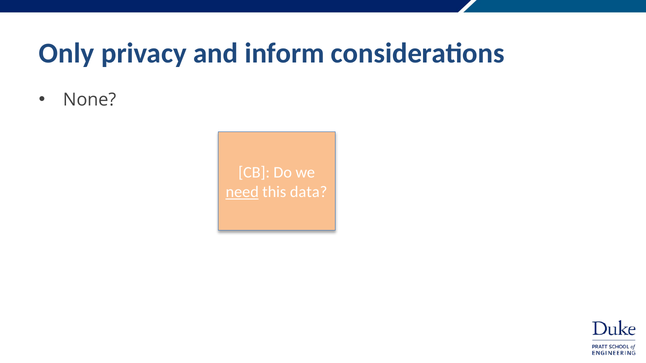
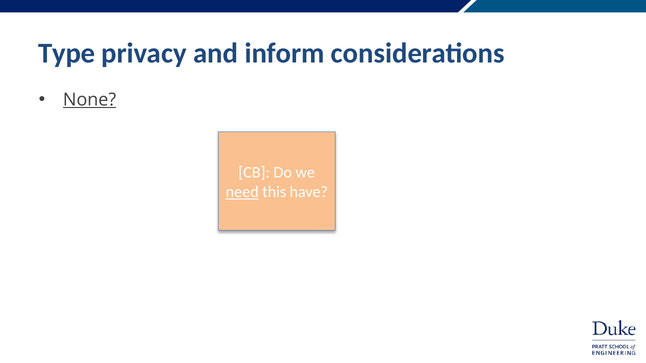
Only: Only -> Type (67, 53)
None underline: none -> present (90, 100)
data: data -> have (309, 192)
